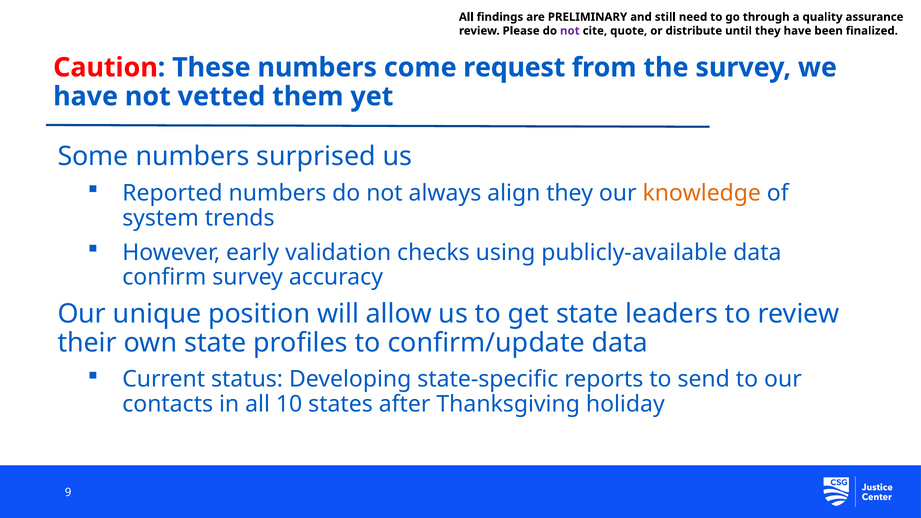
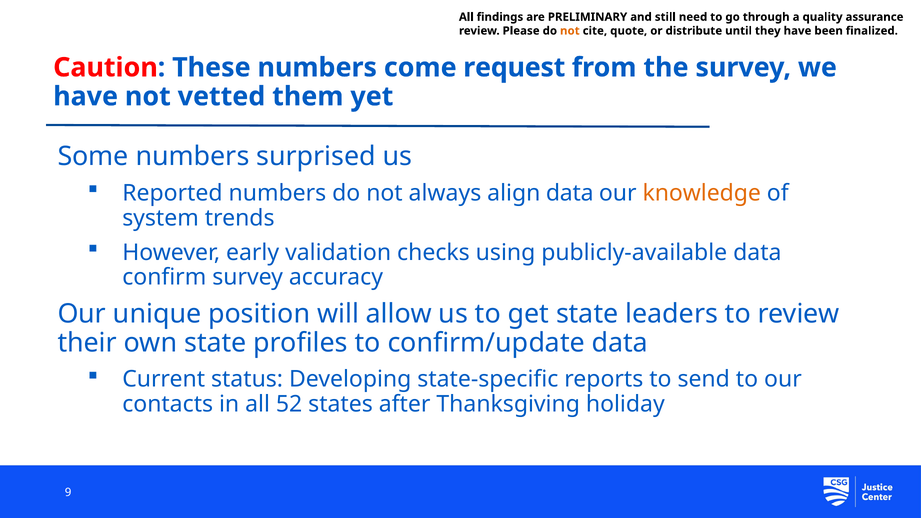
not colour: purple -> orange (570, 31)
align they: they -> data (570, 193)
10: 10 -> 52 (289, 404)
